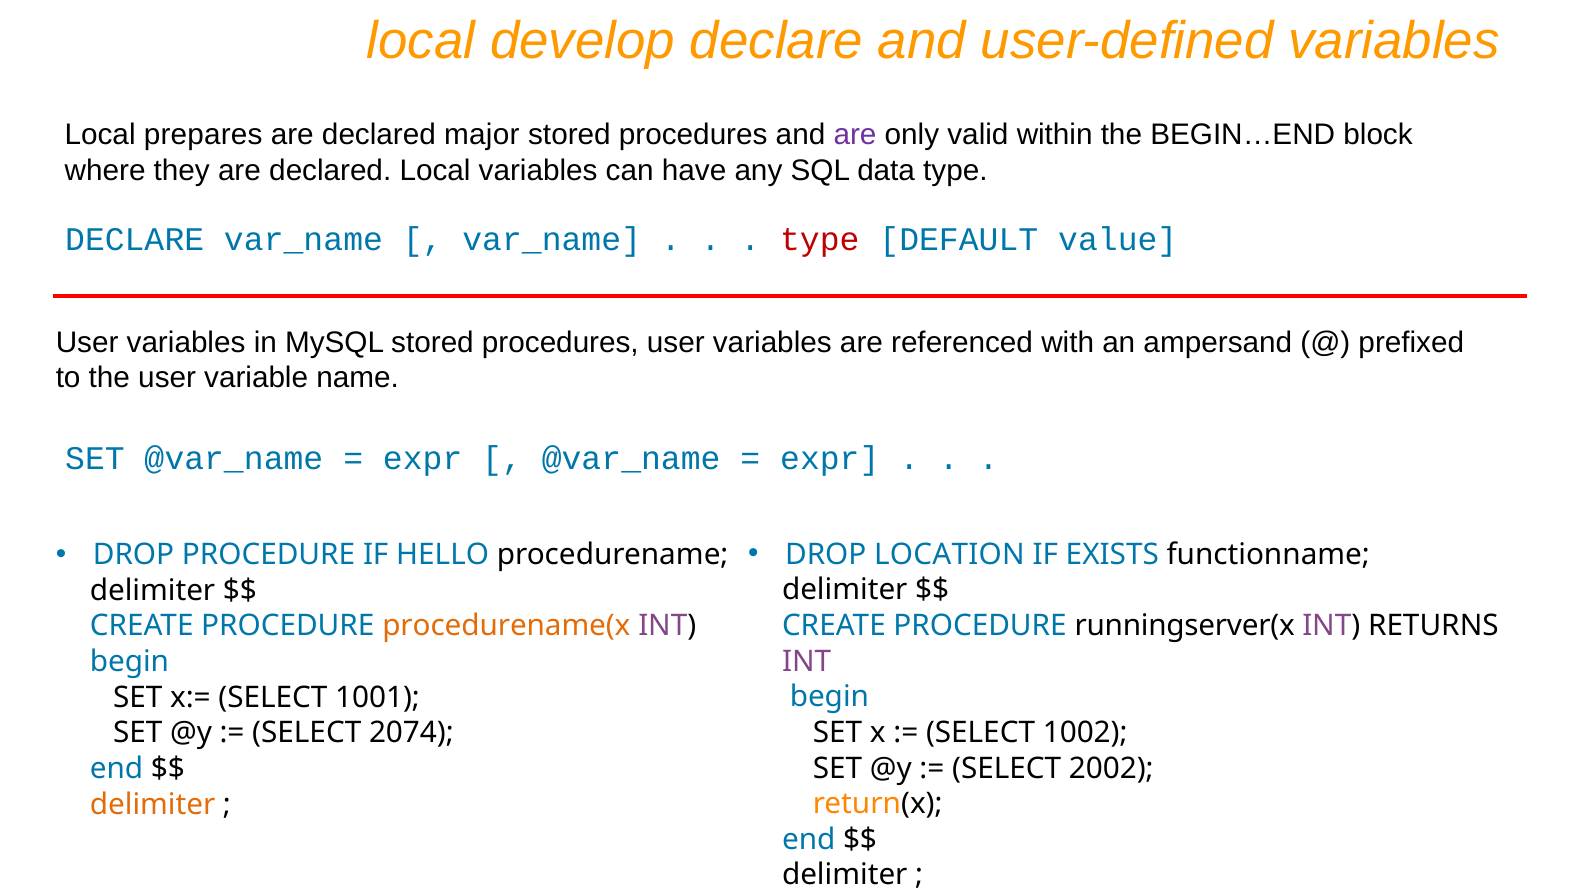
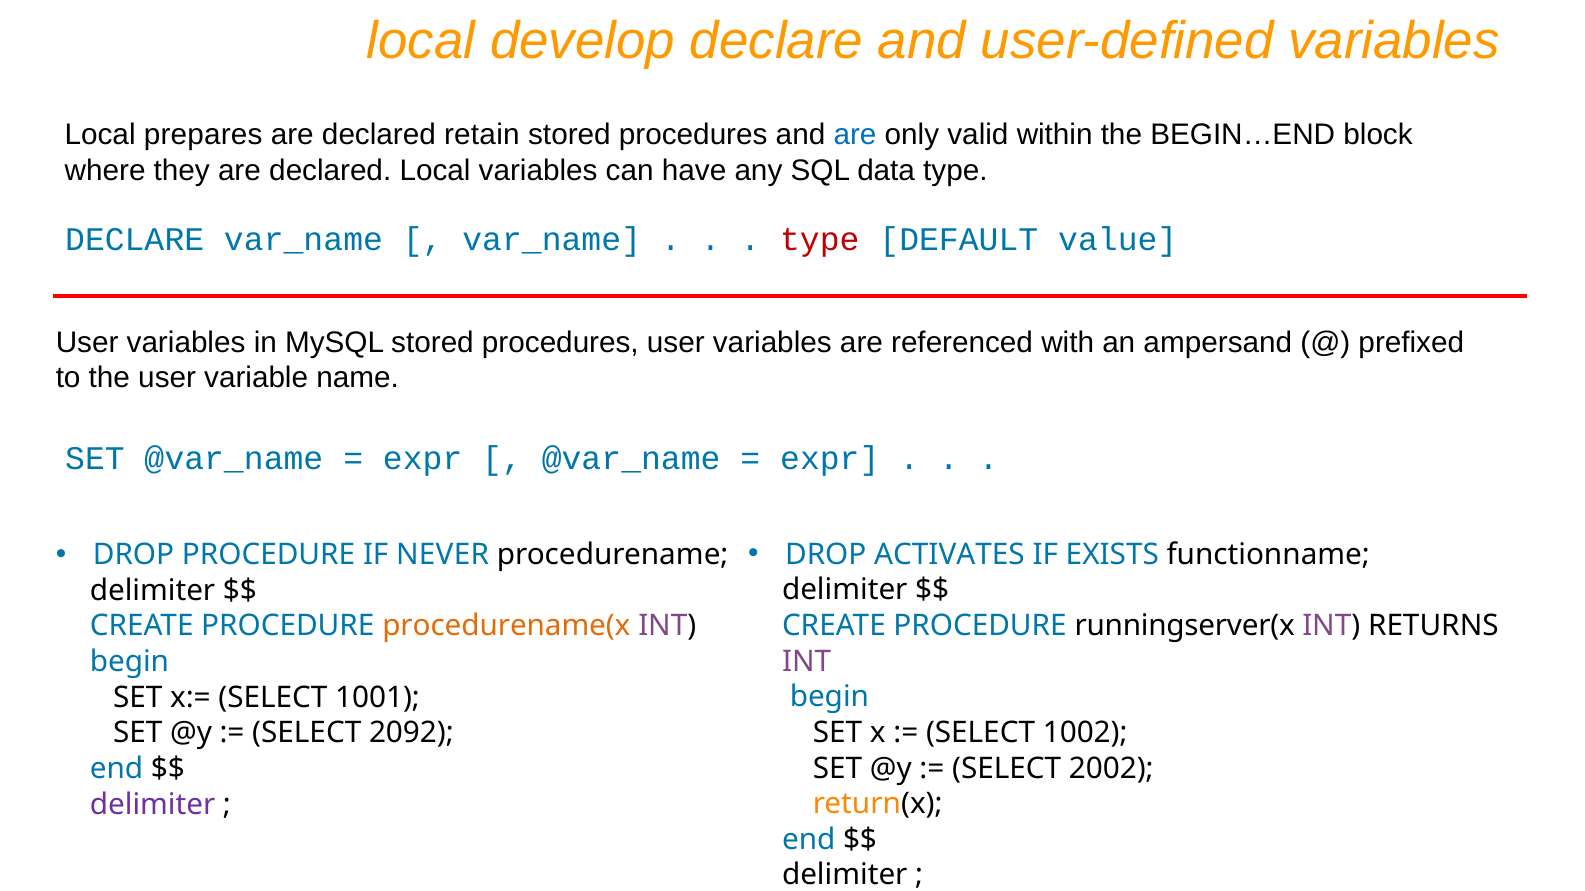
major: major -> retain (482, 135)
are colour: purple -> blue (855, 135)
LOCATION: LOCATION -> ACTIVATES (949, 555)
HELLO: HELLO -> NEVER (443, 555)
2074: 2074 -> 2092 (411, 734)
delimiter colour: orange -> purple (153, 805)
